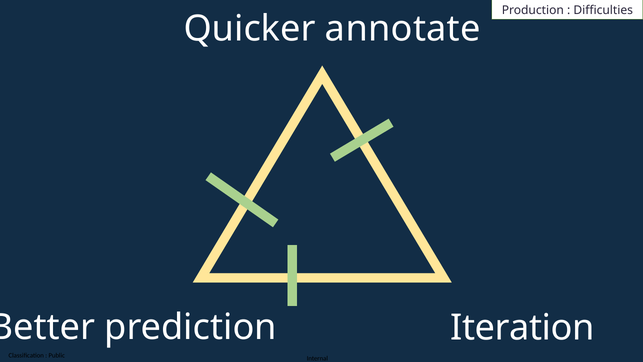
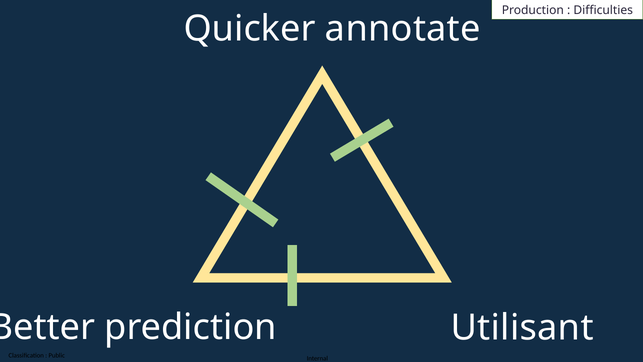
Iteration: Iteration -> Utilisant (522, 327)
